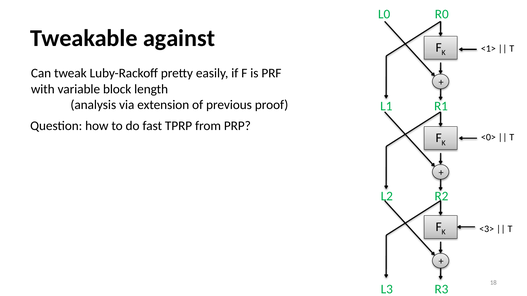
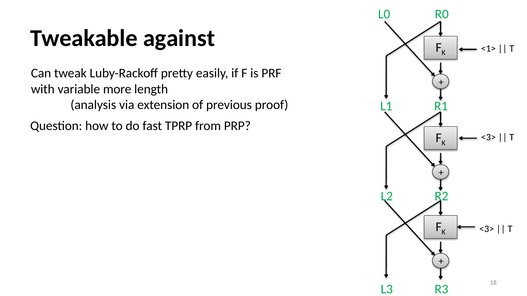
block: block -> more (117, 89)
<0>: <0> -> <3> (488, 138)
